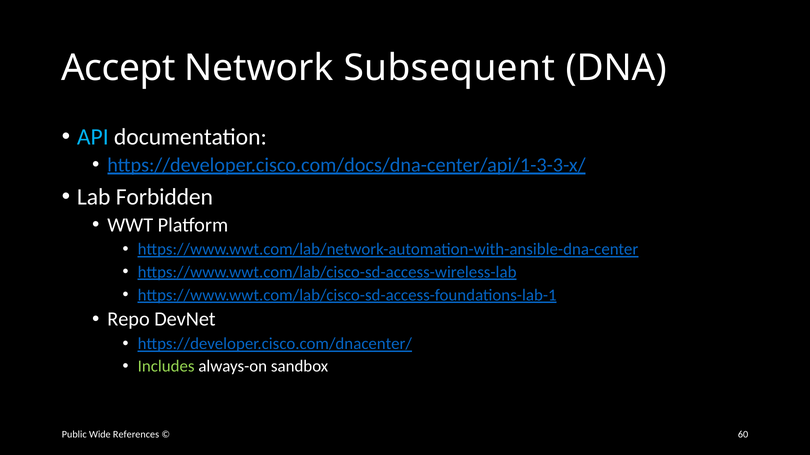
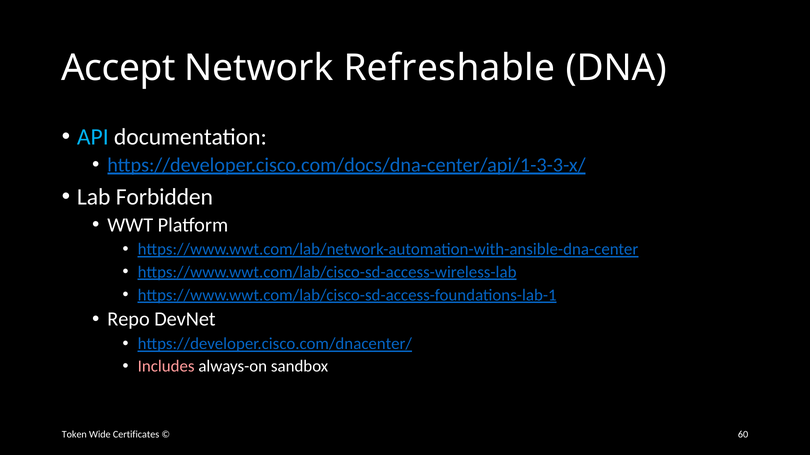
Subsequent: Subsequent -> Refreshable (449, 68)
Includes colour: light green -> pink (166, 367)
Public: Public -> Token (74, 435)
References: References -> Certificates (136, 435)
